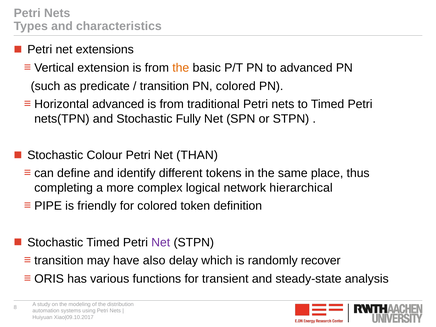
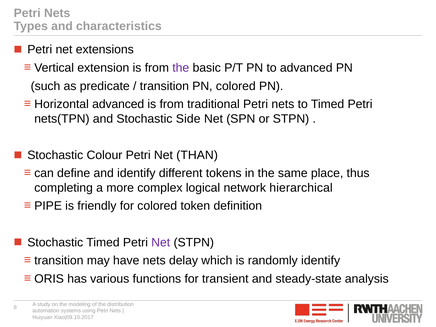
the colour: orange -> purple (181, 68)
Fully: Fully -> Side (188, 119)
have also: also -> nets (154, 261)
randomly recover: recover -> identify (321, 261)
